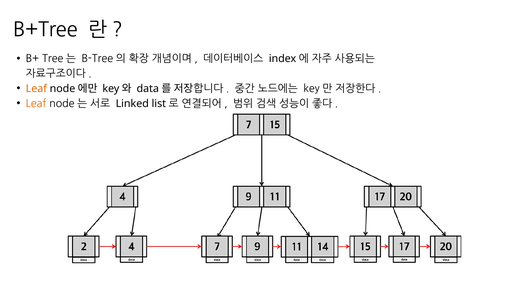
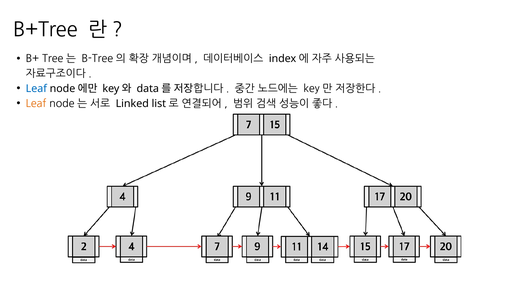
Leaf colour: orange -> blue (36, 89)
